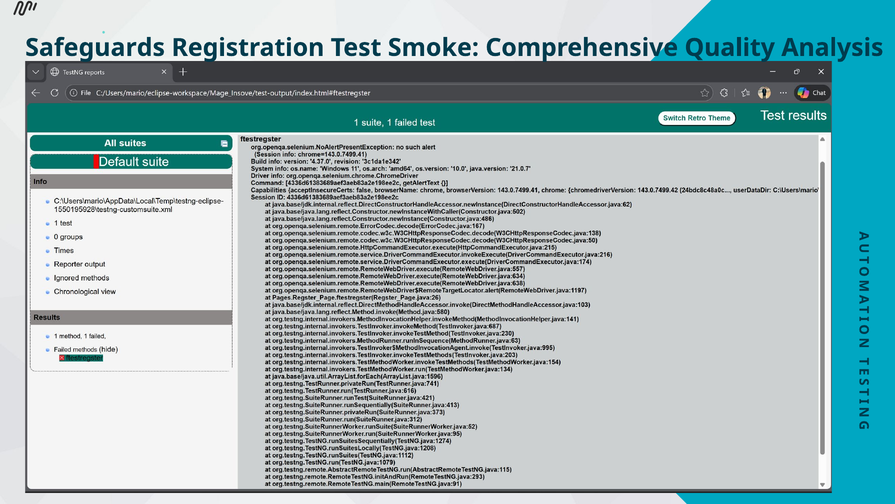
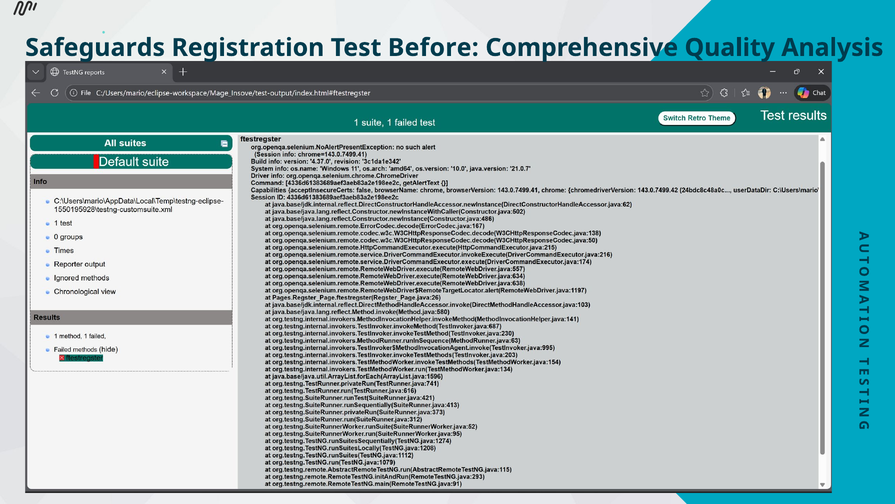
Smoke: Smoke -> Before (433, 48)
